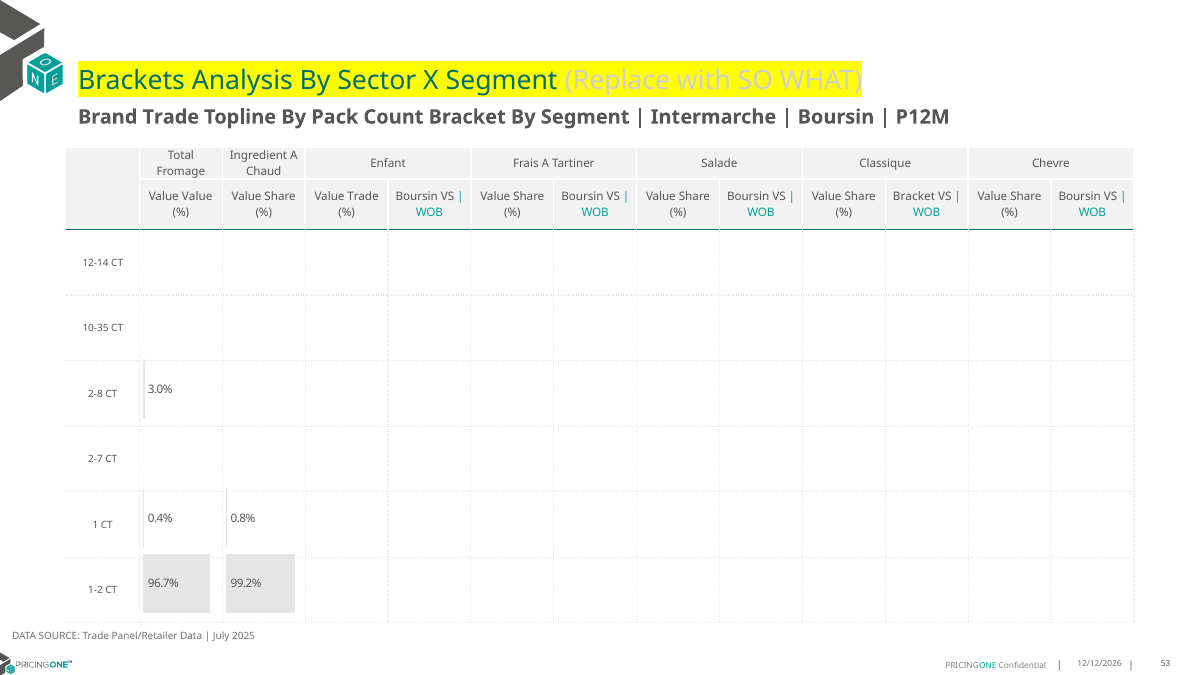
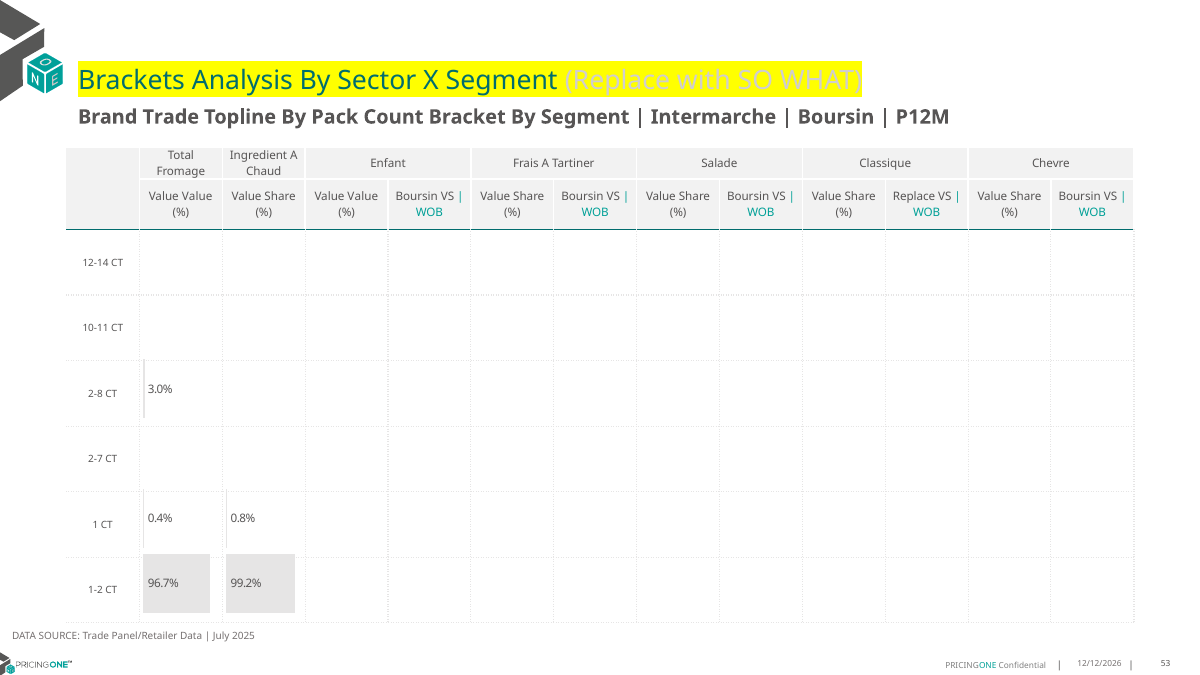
Trade: Trade -> Value (363, 197)
Bracket: Bracket -> Replace (914, 197)
10-35: 10-35 -> 10-11 (96, 329)
